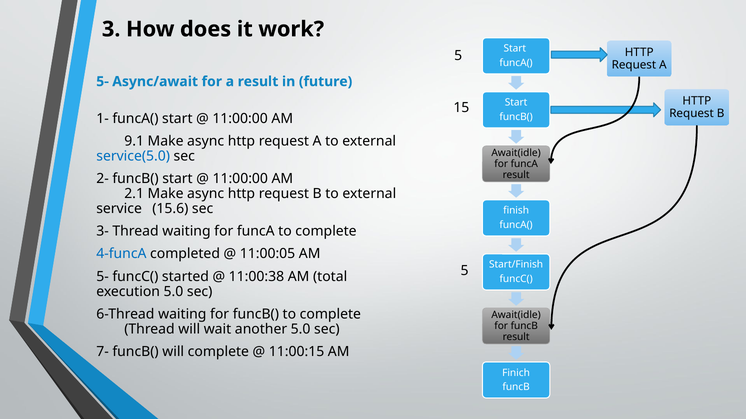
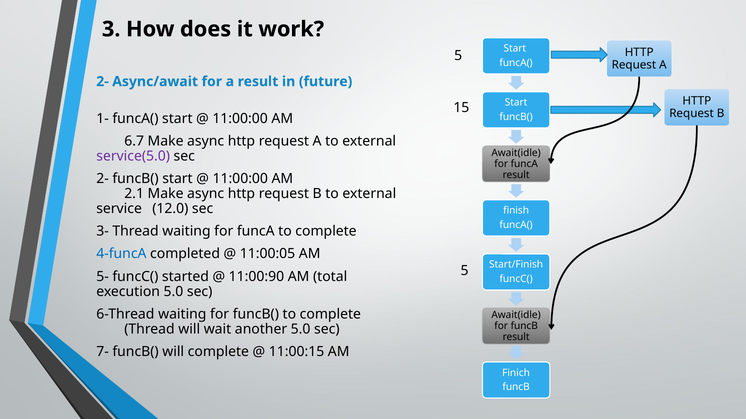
5-: 5- -> 2- (102, 82)
9.1: 9.1 -> 6.7 (134, 141)
service(5.0 colour: blue -> purple (133, 156)
15.6: 15.6 -> 12.0 (170, 209)
11:00:38: 11:00:38 -> 11:00:90 (256, 277)
